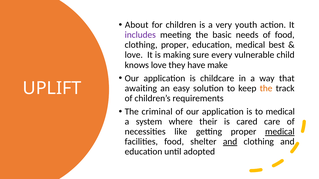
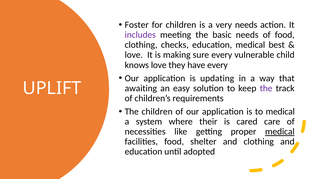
About: About -> Foster (137, 25)
very youth: youth -> needs (246, 25)
clothing proper: proper -> checks (175, 45)
have make: make -> every (217, 65)
childcare: childcare -> updating (217, 78)
the colour: orange -> purple (266, 88)
The criminal: criminal -> children (157, 112)
and underline: present -> none (230, 142)
